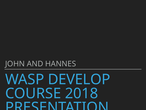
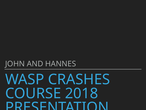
DEVELOP: DEVELOP -> CRASHES (79, 79)
